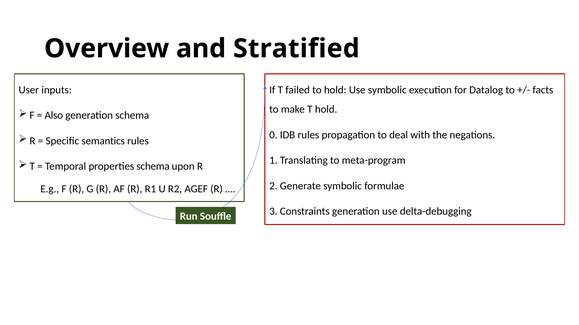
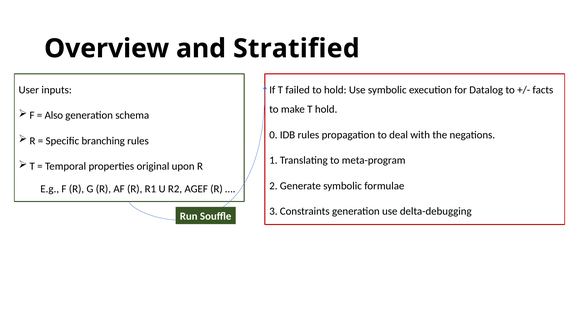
semantics: semantics -> branching (103, 141)
properties schema: schema -> original (153, 167)
